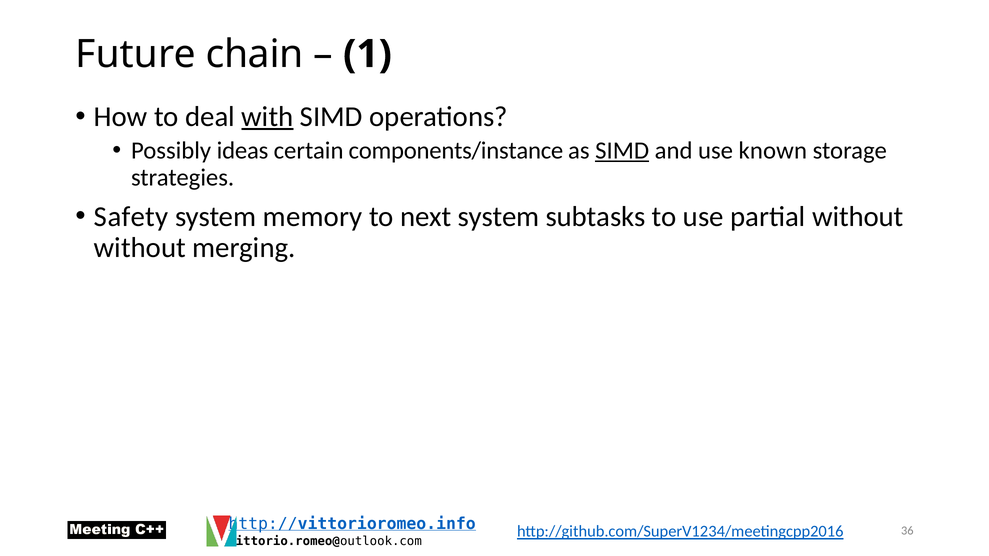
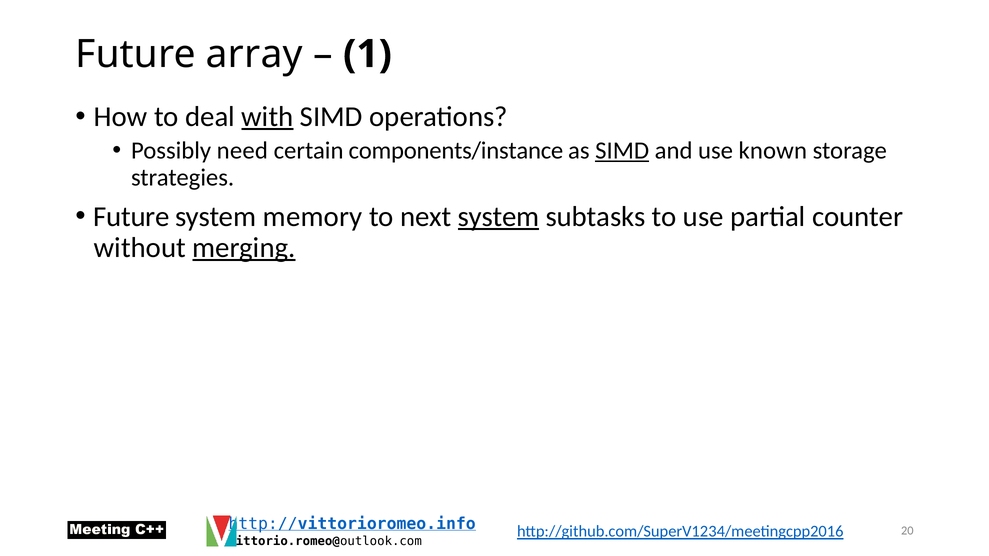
chain: chain -> array (254, 54)
ideas: ideas -> need (242, 151)
Safety: Safety -> Future (131, 217)
system underline: none -> present (499, 217)
partial without: without -> counter (858, 217)
merging underline: none -> present (244, 248)
36: 36 -> 20 (907, 531)
